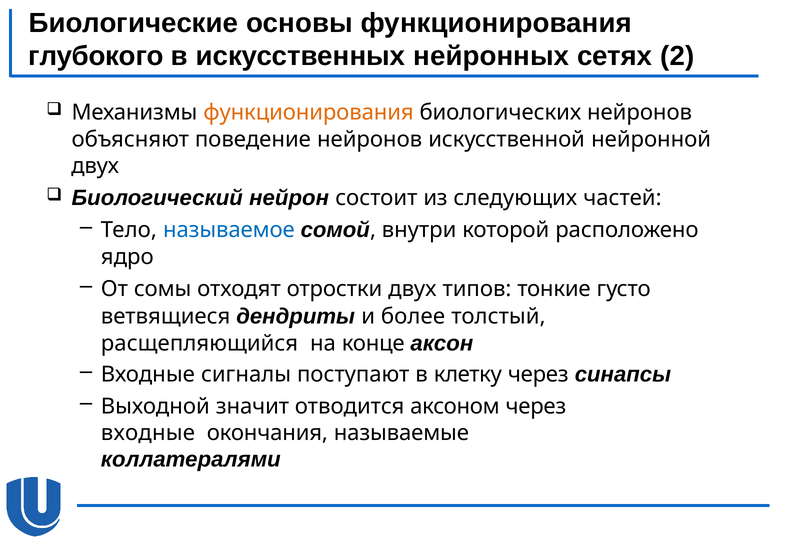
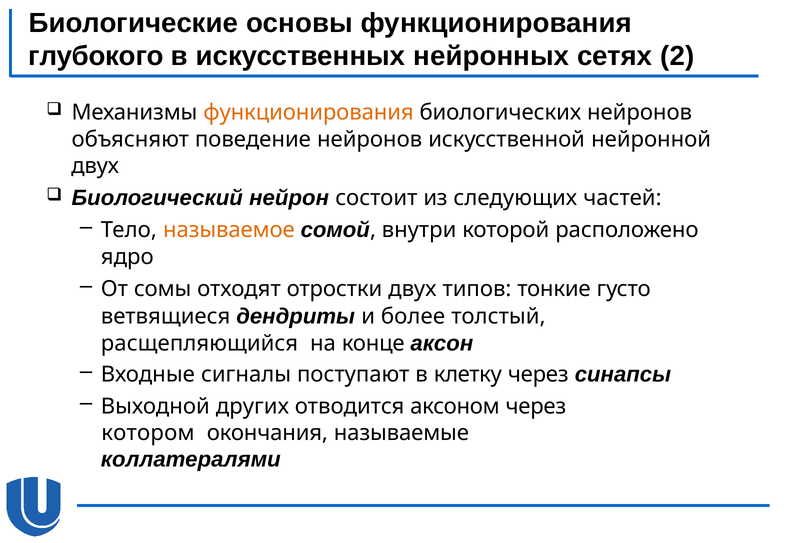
называемое colour: blue -> orange (229, 230)
значит: значит -> других (252, 407)
входные: входные -> котором (148, 433)
